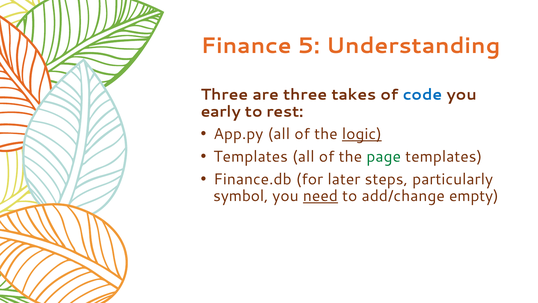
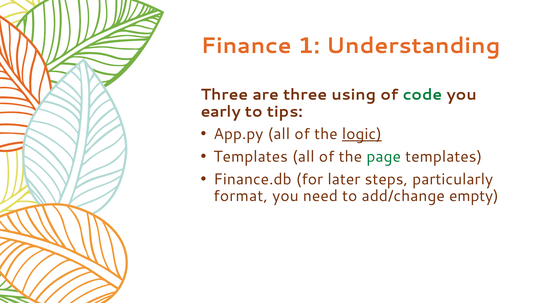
5: 5 -> 1 (309, 46)
takes: takes -> using (354, 94)
code colour: blue -> green (422, 94)
rest: rest -> tips (285, 111)
symbol: symbol -> format (241, 196)
need underline: present -> none (320, 196)
